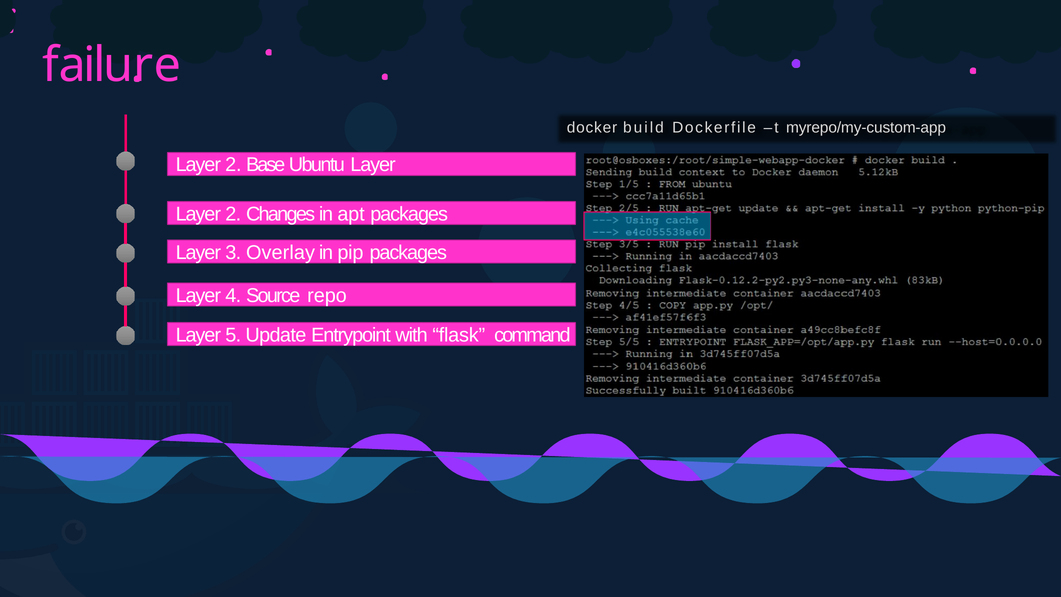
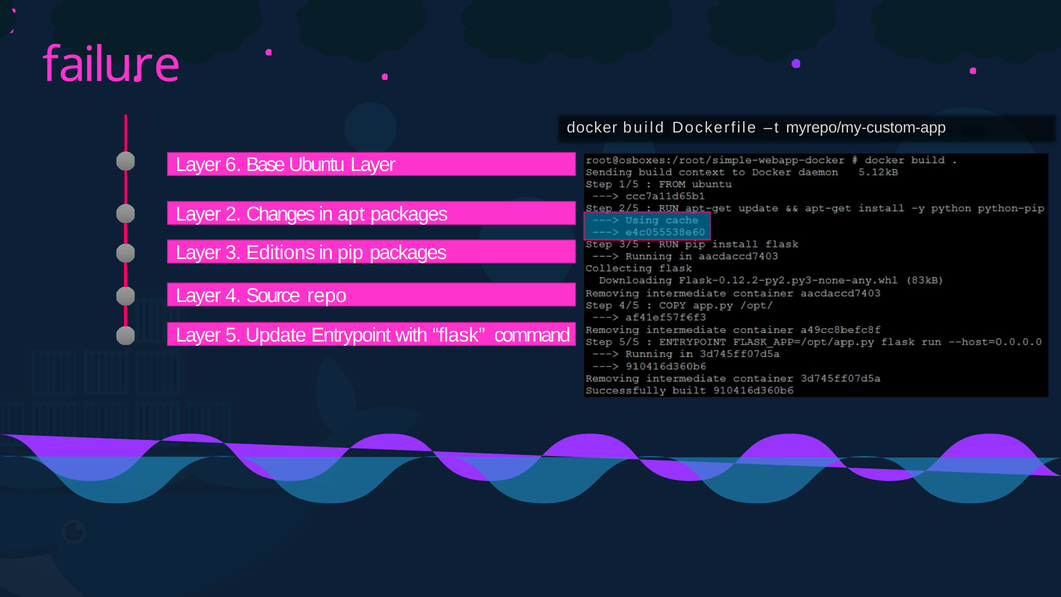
2: 2 -> 6 (233, 165)
Overlay: Overlay -> Editions (281, 252)
